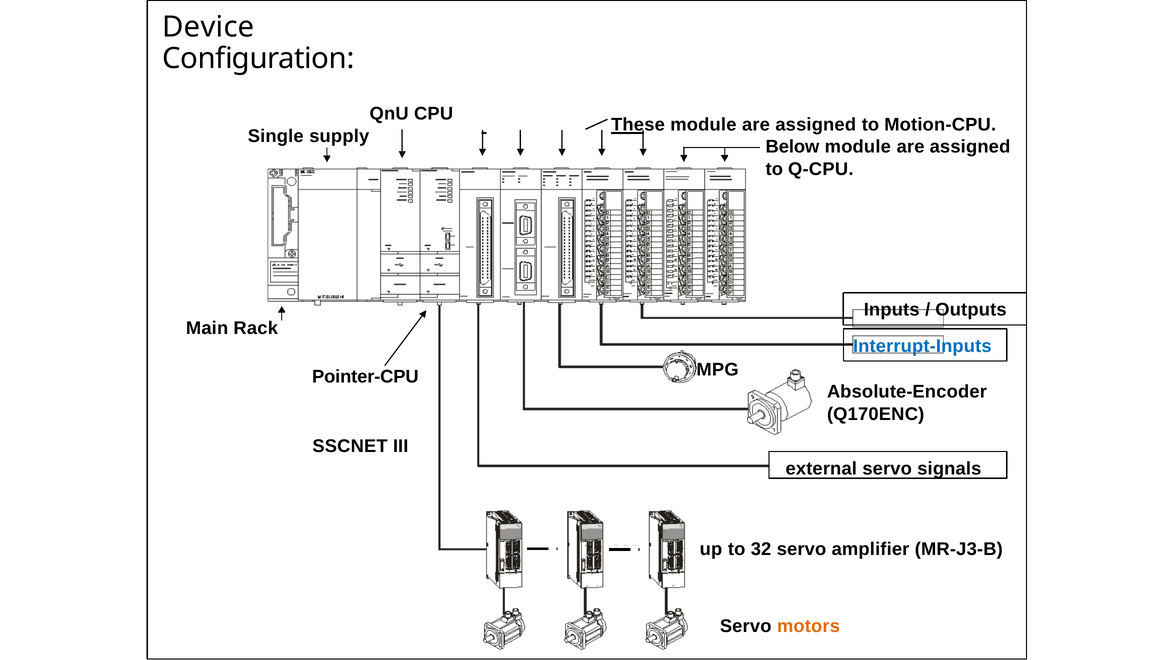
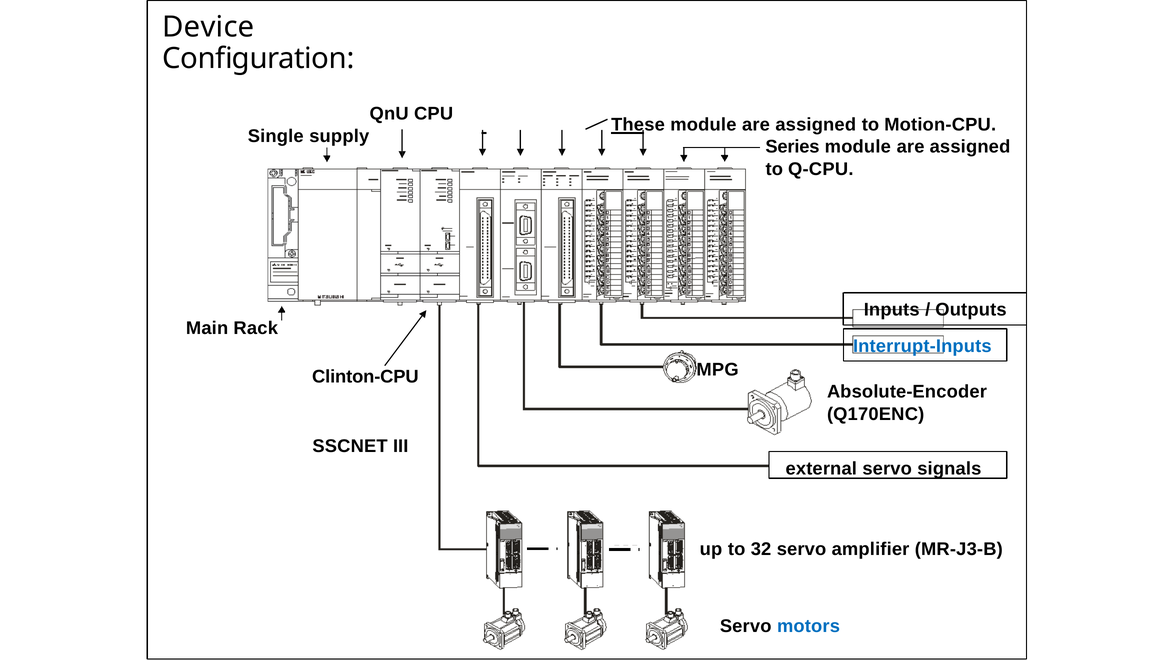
Below: Below -> Series (792, 147)
Pointer-CPU: Pointer-CPU -> Clinton-CPU (365, 377)
motors colour: orange -> blue (808, 626)
